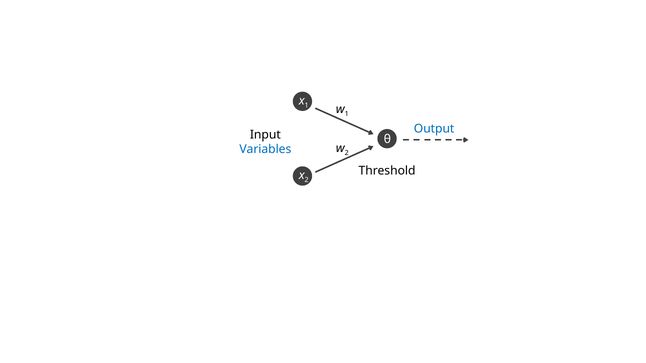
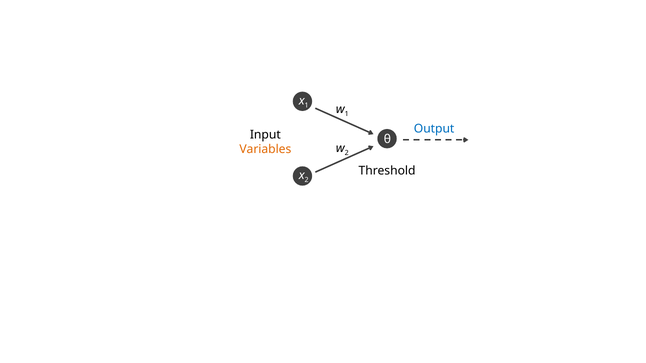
Variables colour: blue -> orange (265, 149)
